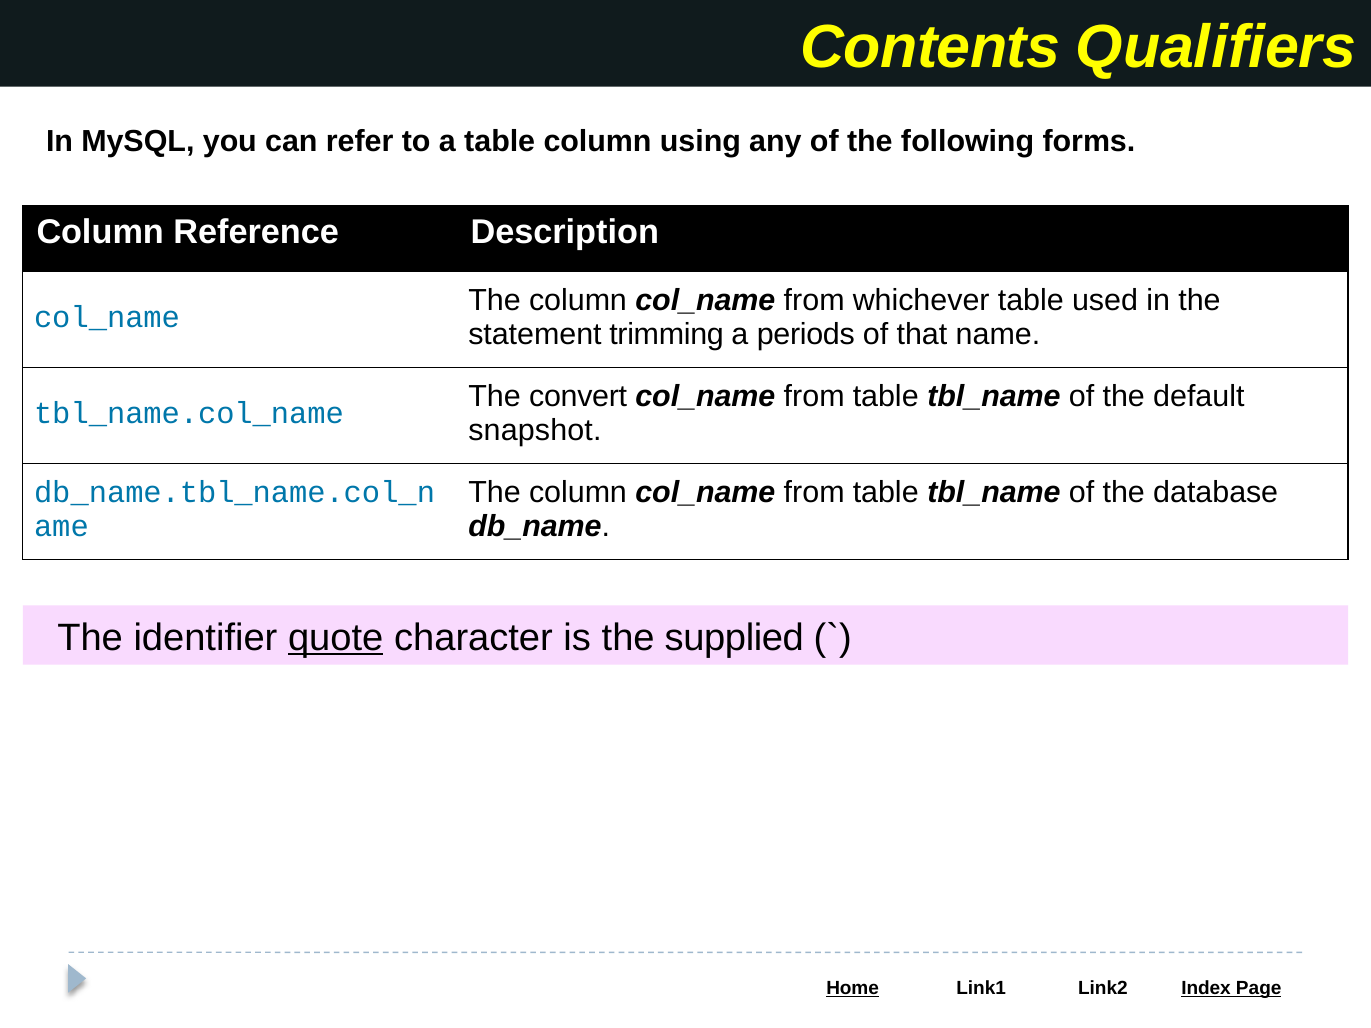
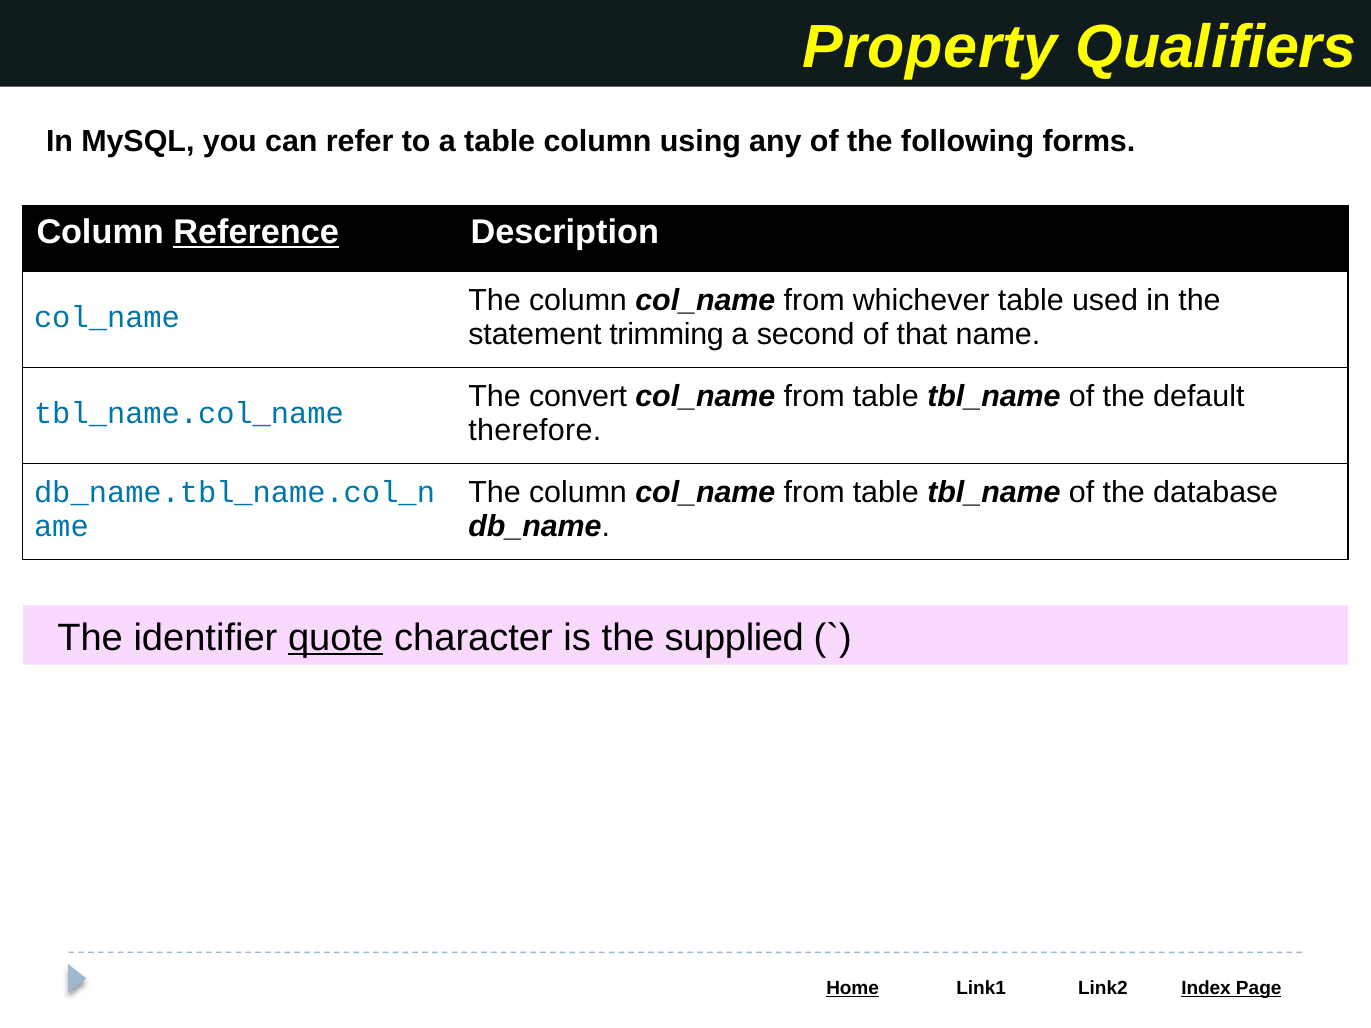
Contents: Contents -> Property (930, 48)
Reference underline: none -> present (256, 232)
periods: periods -> second (806, 335)
snapshot: snapshot -> therefore (535, 430)
